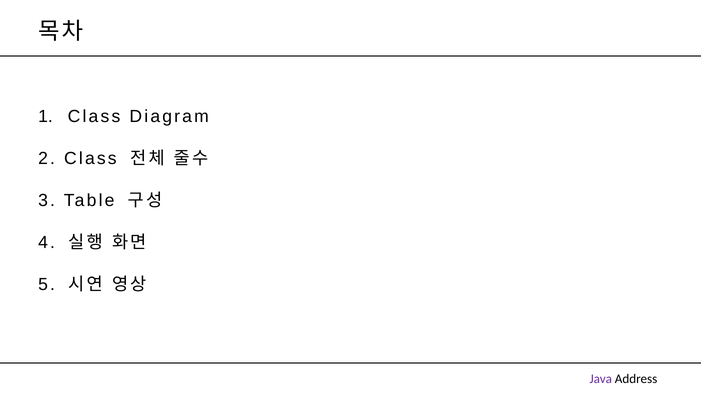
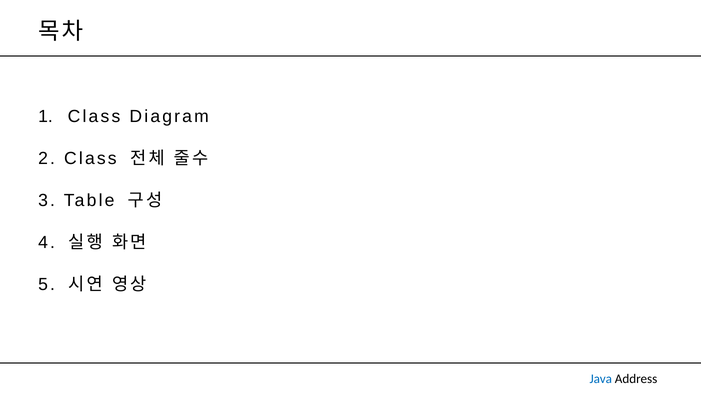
Java colour: purple -> blue (601, 379)
